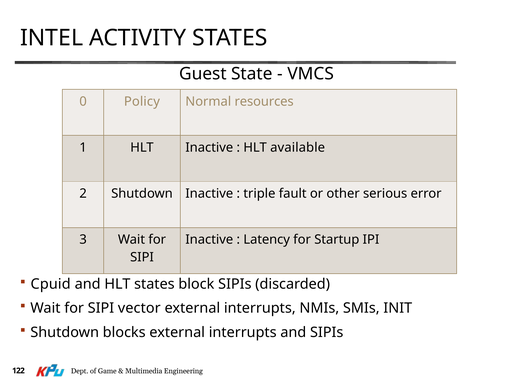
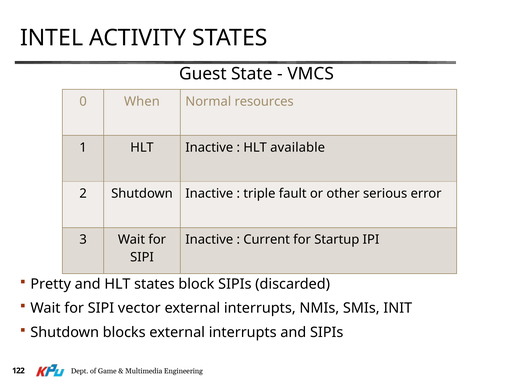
Policy: Policy -> When (142, 102)
Latency: Latency -> Current (267, 240)
Cpuid: Cpuid -> Pretty (51, 284)
